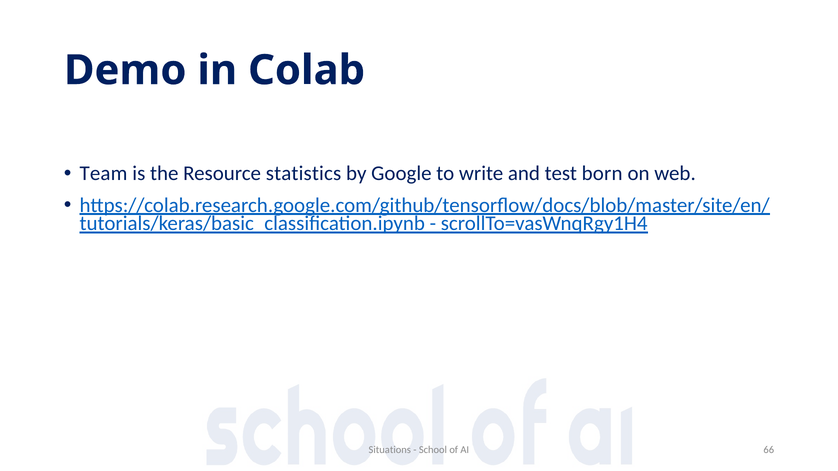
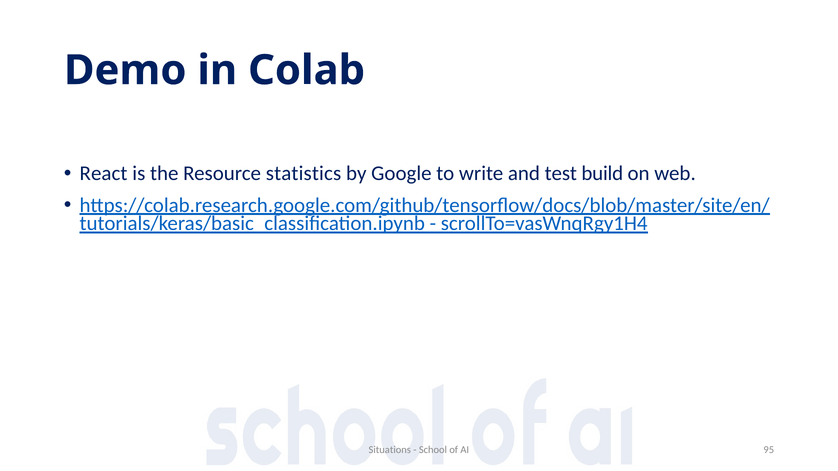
Team: Team -> React (104, 174)
born: born -> build (602, 174)
66: 66 -> 95 (769, 450)
